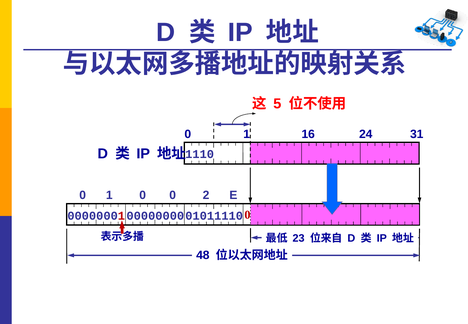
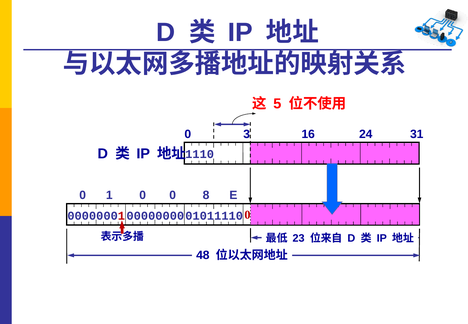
1: 1 -> 3 (247, 134)
2: 2 -> 8 (206, 195)
